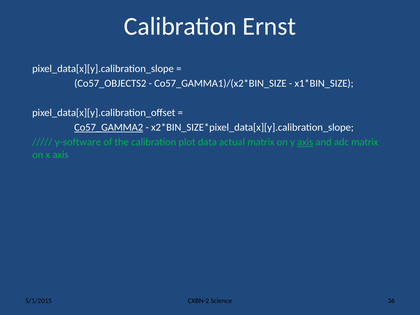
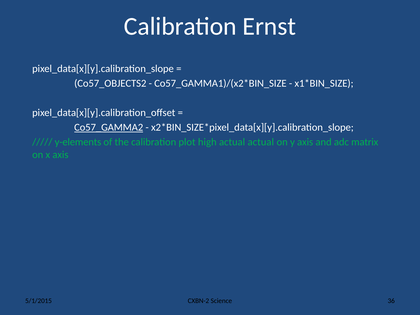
y-software: y-software -> y-elements (78, 142)
data: data -> high (207, 142)
actual matrix: matrix -> actual (261, 142)
axis underline: present -> none (305, 142)
